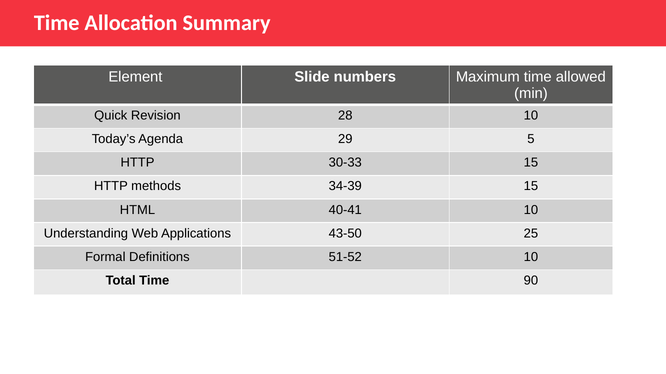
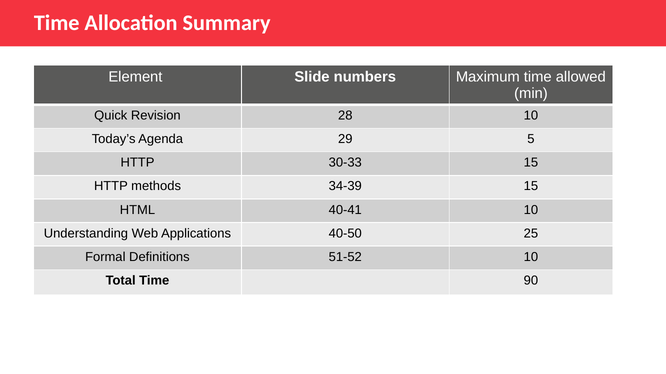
43-50: 43-50 -> 40-50 (345, 234)
